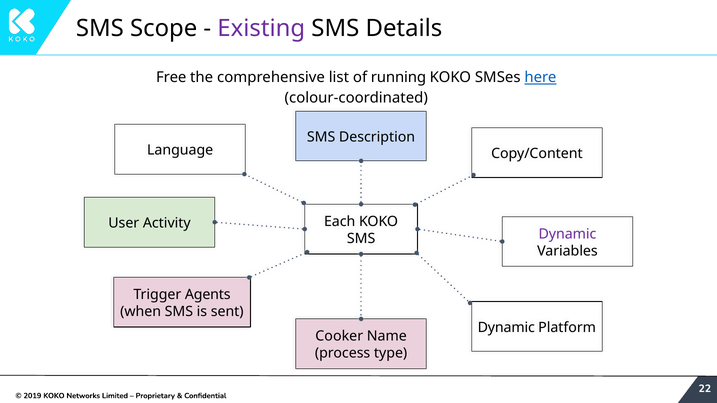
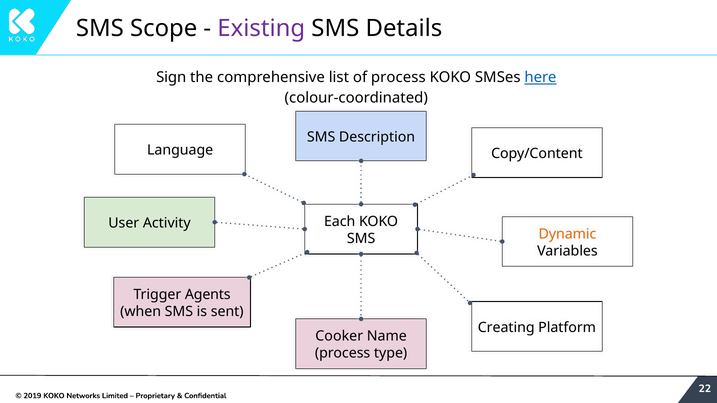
Free: Free -> Sign (171, 77)
of running: running -> process (398, 77)
Dynamic colour: purple -> orange (567, 234)
Dynamic: Dynamic -> Creating (506, 328)
